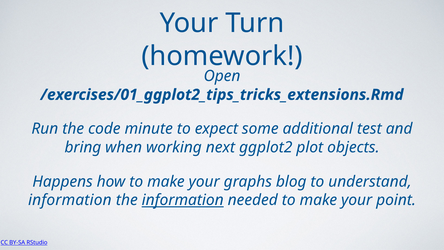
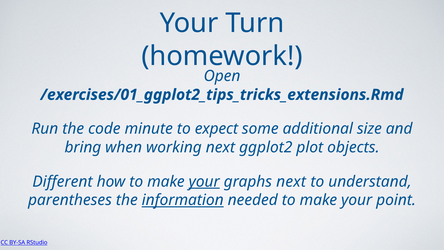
test: test -> size (369, 129)
Happens: Happens -> Different (62, 181)
your underline: none -> present (204, 181)
graphs blog: blog -> next (291, 181)
information: information -> parentheses (70, 200)
